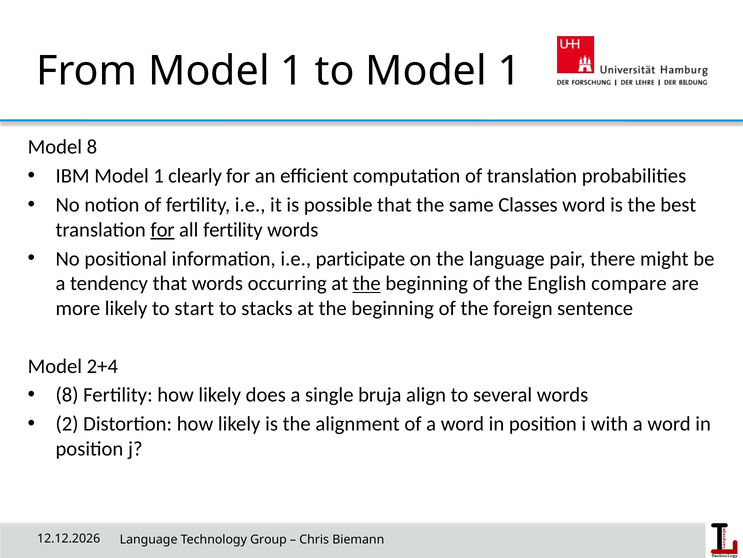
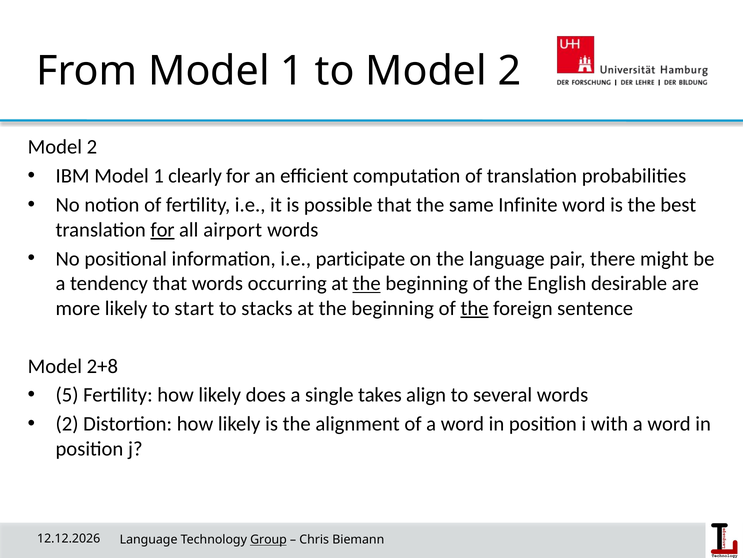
to Model 1: 1 -> 2 (509, 71)
8: 8 -> 2 (92, 147)
Classes: Classes -> Infinite (528, 205)
all fertility: fertility -> airport (233, 229)
compare: compare -> desirable (629, 283)
the underline: none -> present (475, 308)
2+4: 2+4 -> 2+8 (102, 366)
8: 8 -> 5 (67, 395)
bruja: bruja -> takes (380, 395)
Group underline: none -> present (268, 539)
